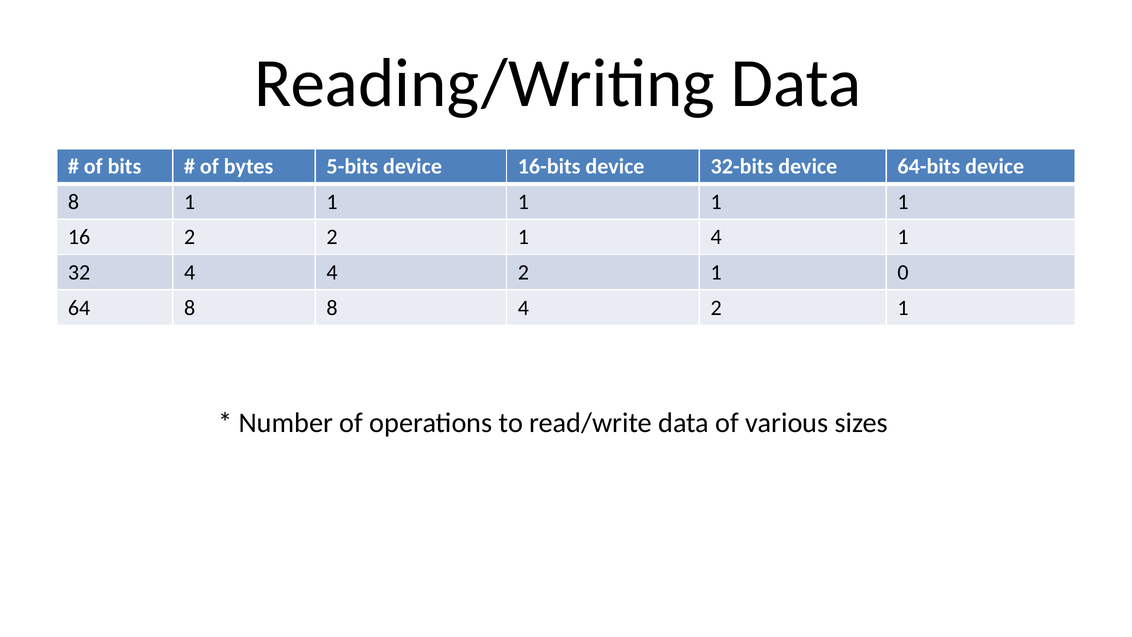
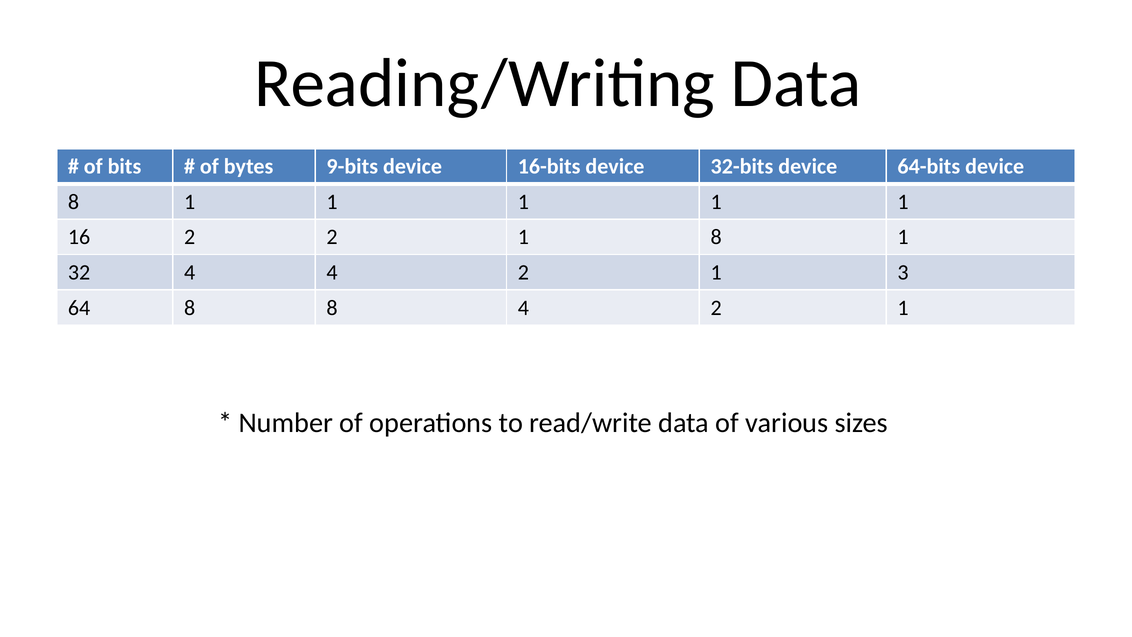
5-bits: 5-bits -> 9-bits (352, 167)
1 4: 4 -> 8 (716, 237)
0: 0 -> 3 (903, 272)
